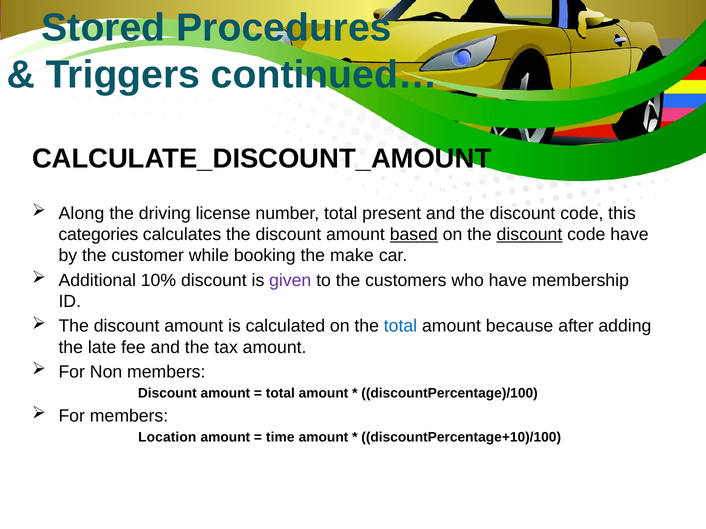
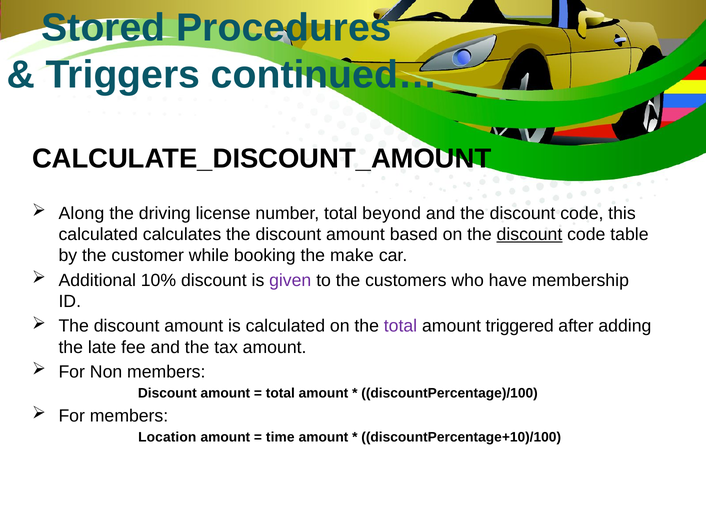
present: present -> beyond (392, 213)
categories: categories -> calculated (98, 235)
based underline: present -> none (414, 235)
code have: have -> table (629, 235)
total colour: blue -> purple (401, 326)
because: because -> triggered (520, 326)
